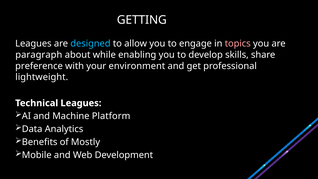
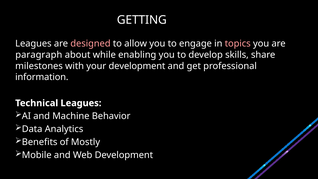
designed colour: light blue -> pink (90, 44)
preference: preference -> milestones (39, 66)
your environment: environment -> development (137, 66)
lightweight: lightweight -> information (42, 77)
Platform: Platform -> Behavior (111, 116)
